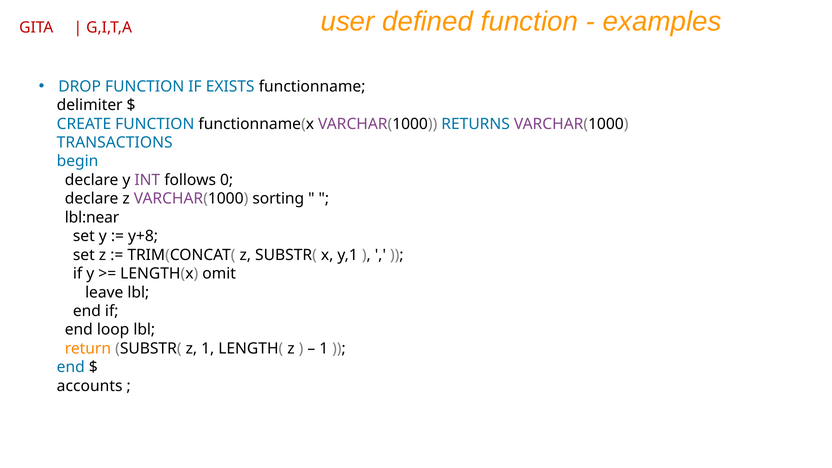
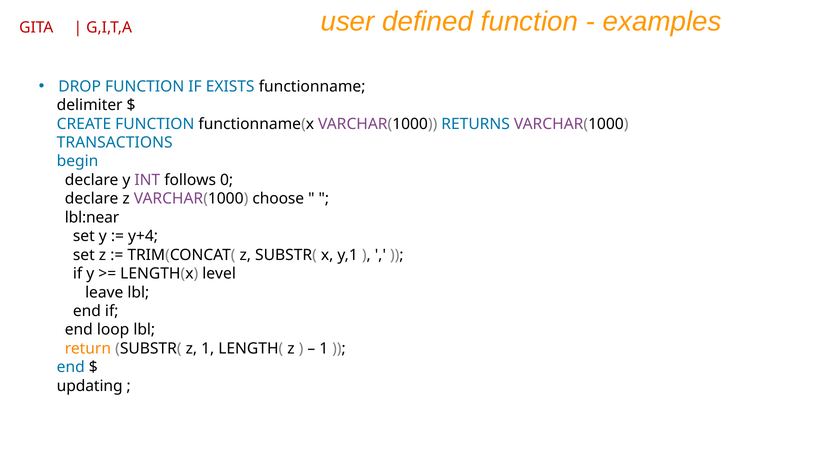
sorting: sorting -> choose (278, 199)
y+8: y+8 -> y+4 (143, 236)
omit: omit -> level (219, 274)
accounts: accounts -> updating (90, 386)
